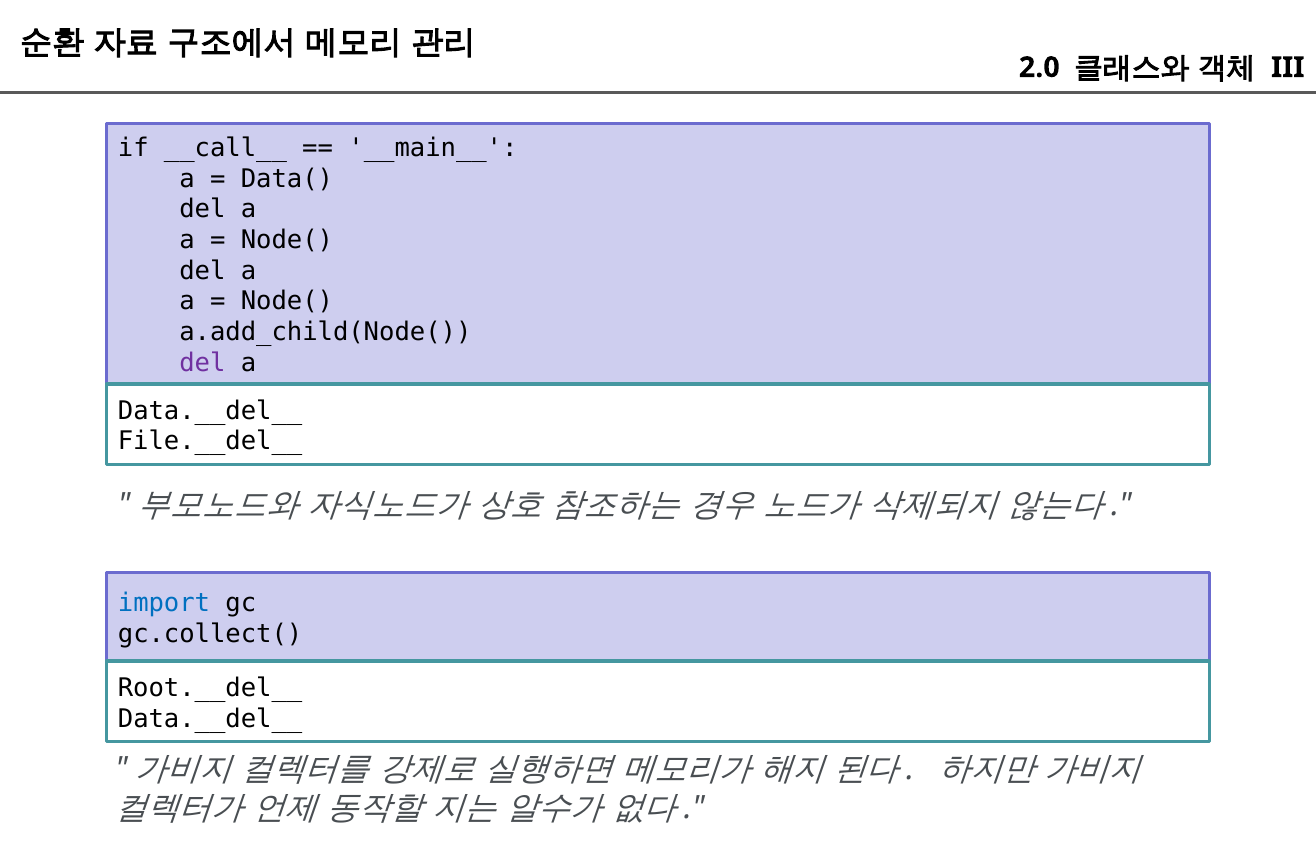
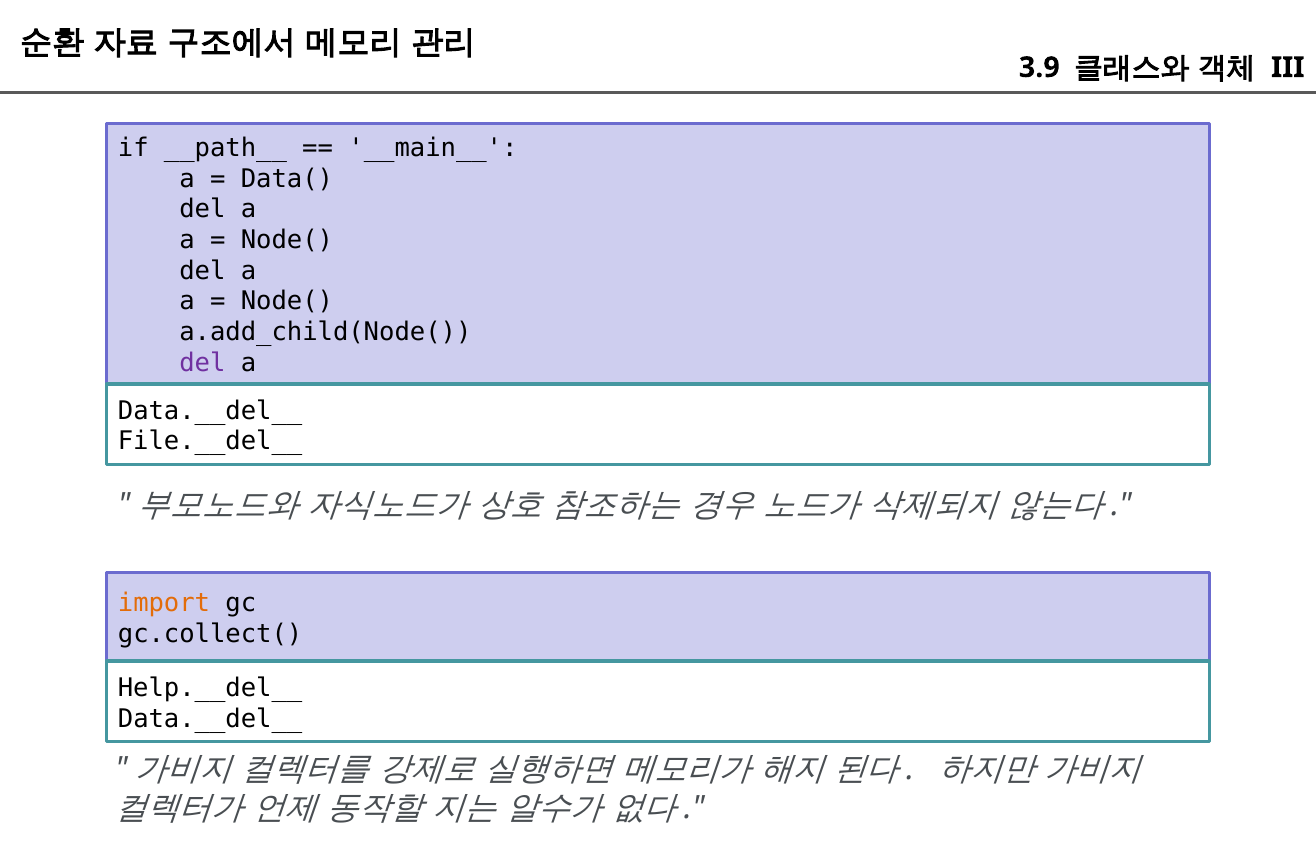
2.0: 2.0 -> 3.9 (1039, 67)
__call__: __call__ -> __path__ (225, 148)
import colour: blue -> orange (164, 603)
Root.__del__: Root.__del__ -> Help.__del__ (210, 687)
